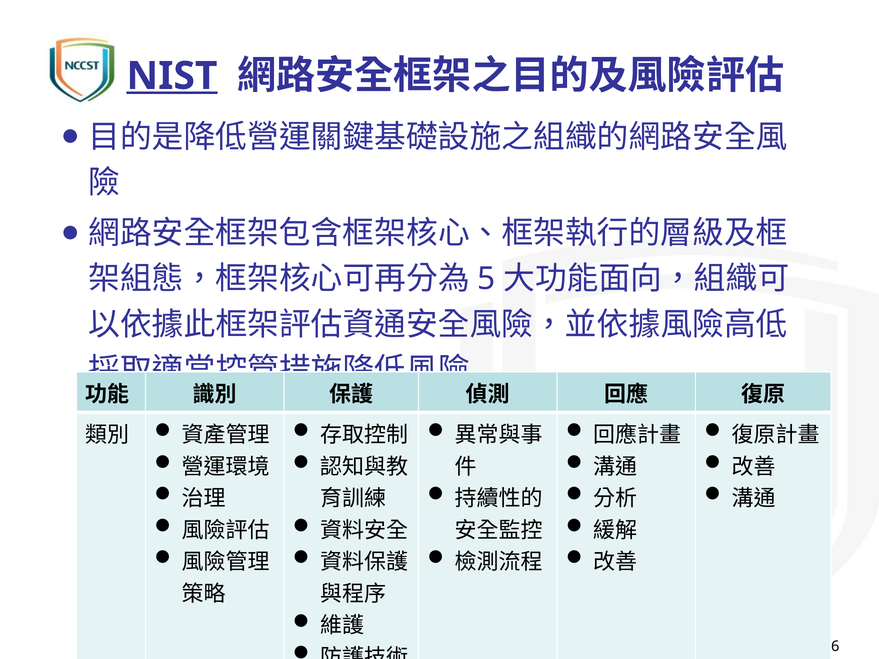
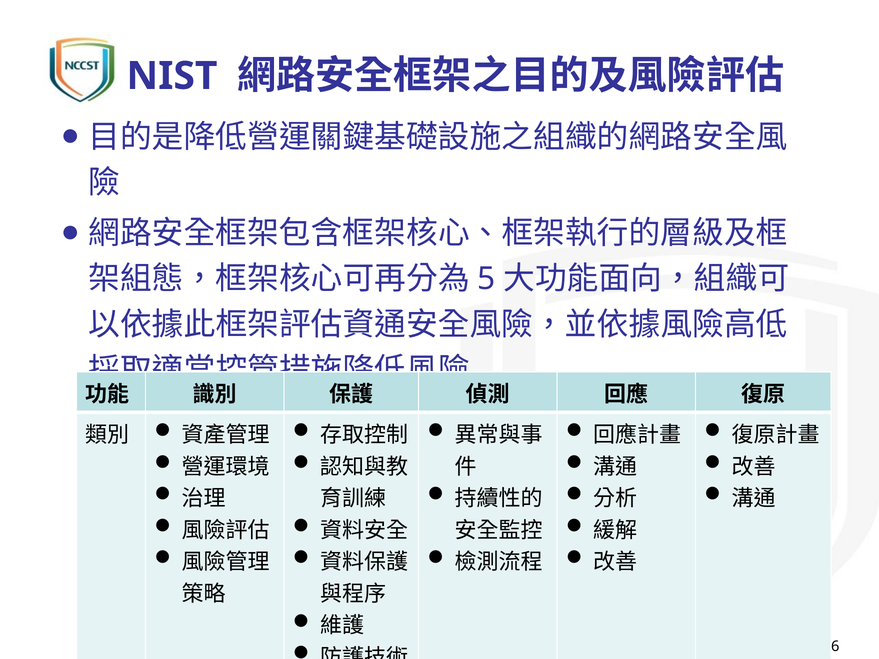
NIST underline: present -> none (172, 76)
